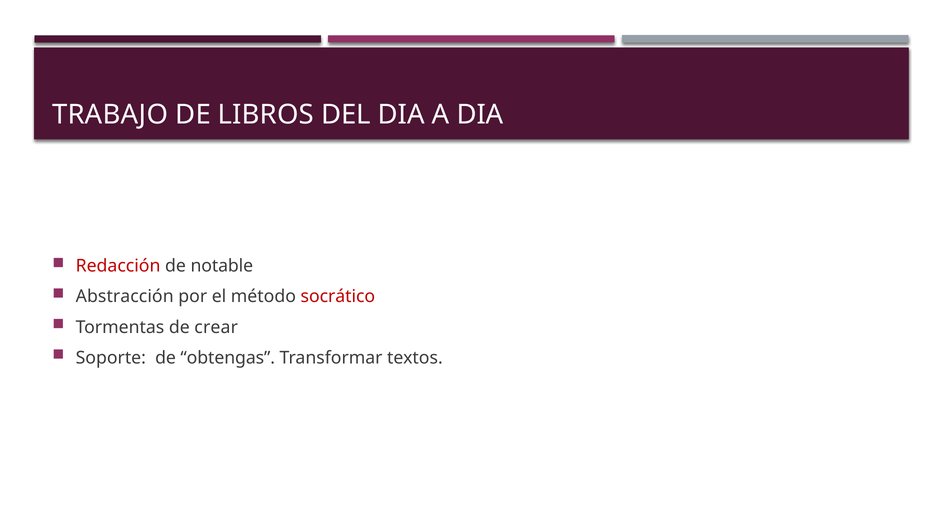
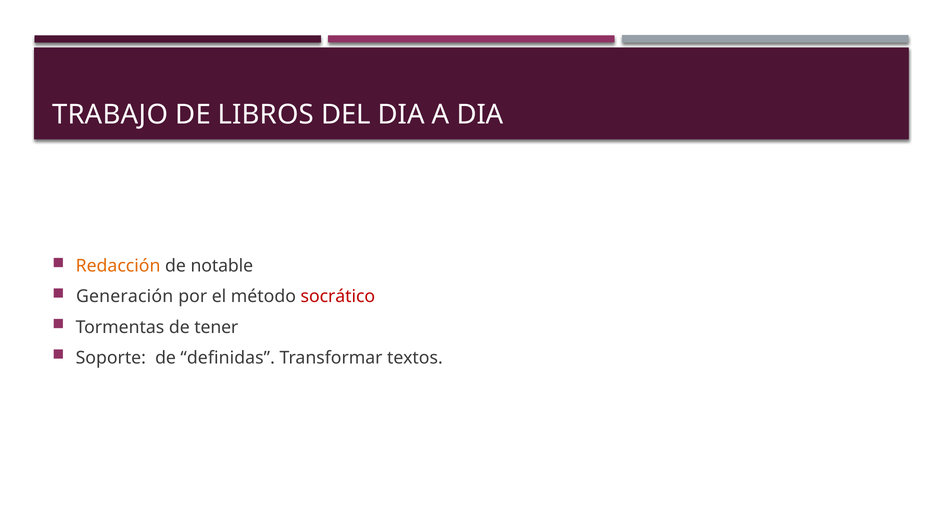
Redacción colour: red -> orange (118, 266)
Abstracción: Abstracción -> Generación (125, 297)
crear: crear -> tener (216, 327)
obtengas: obtengas -> definidas (228, 358)
